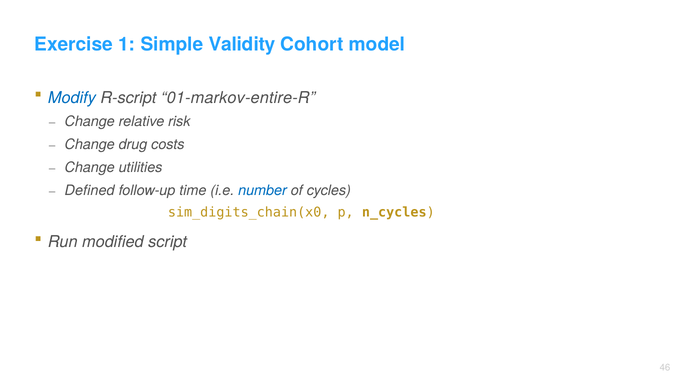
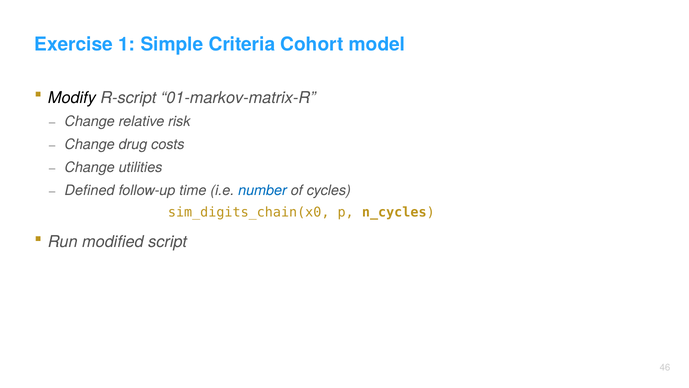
Validity: Validity -> Criteria (242, 44)
Modify colour: blue -> black (72, 98)
01-markov-entire-R: 01-markov-entire-R -> 01-markov-matrix-R (238, 98)
